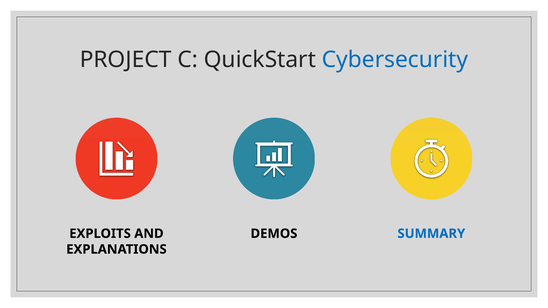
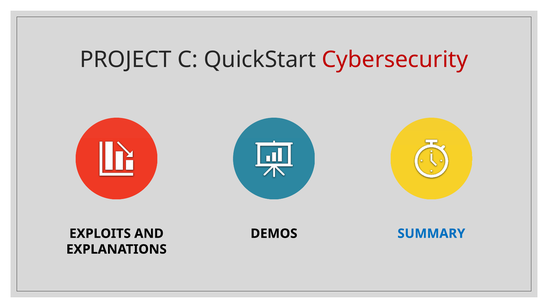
Cybersecurity colour: blue -> red (395, 60)
